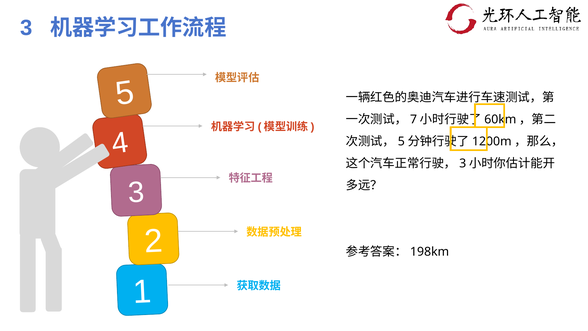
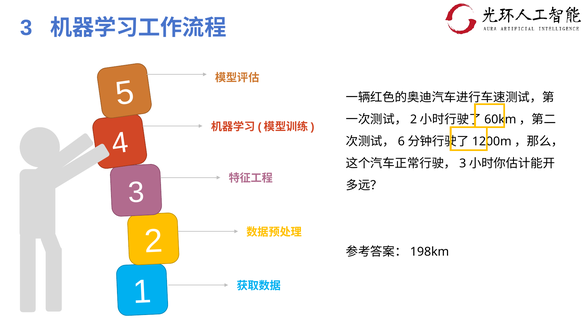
7: 7 -> 2 (414, 119)
5: 5 -> 6 (401, 141)
